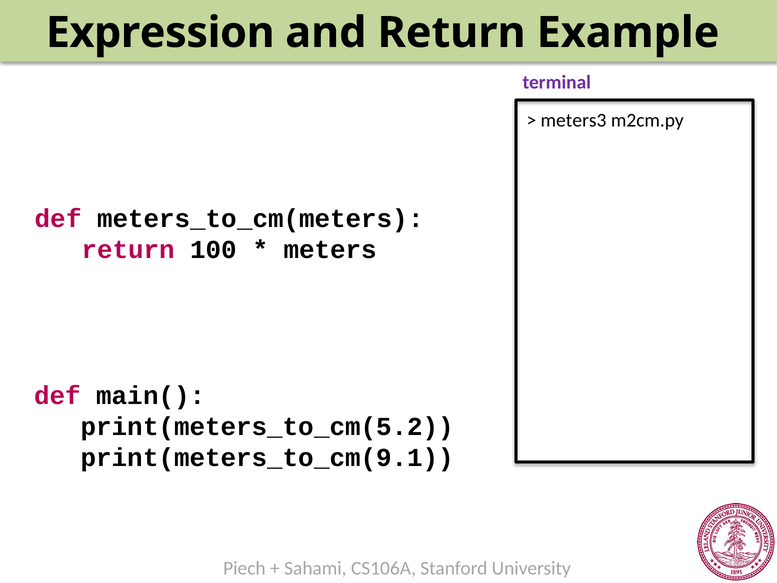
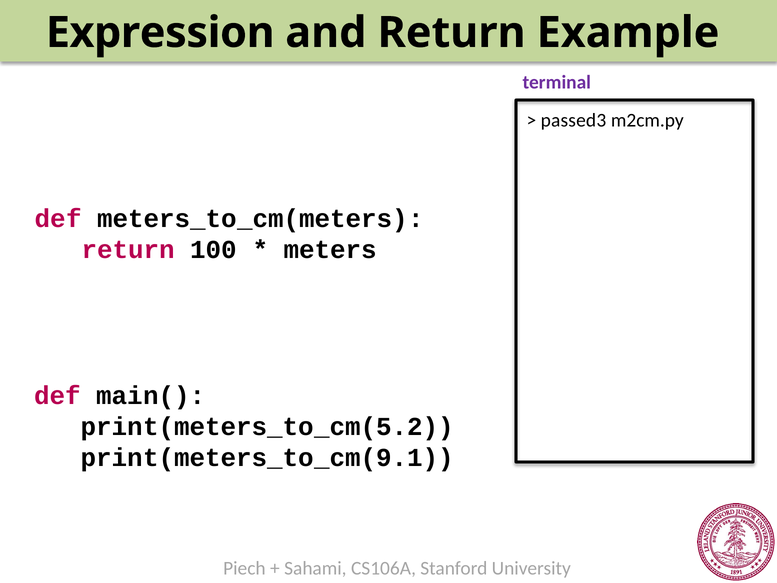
meters3: meters3 -> passed3 (573, 120)
